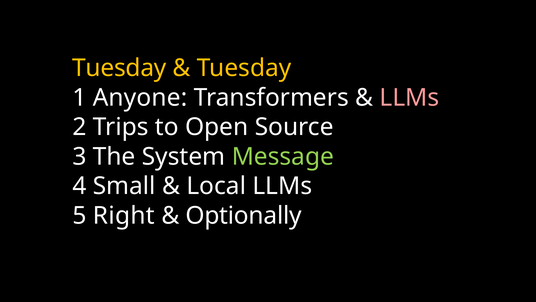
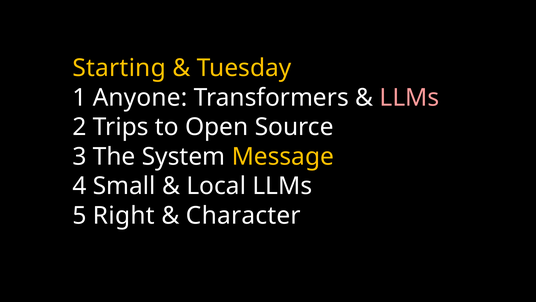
Tuesday: Tuesday -> Starting (119, 68)
Message colour: light green -> yellow (283, 156)
Optionally: Optionally -> Character (243, 215)
